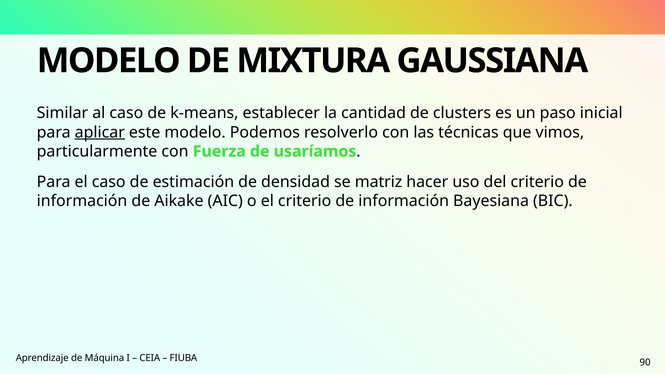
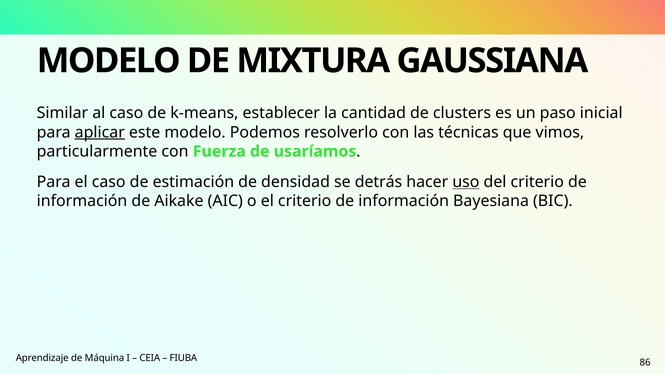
matriz: matriz -> detrás (379, 182)
uso underline: none -> present (466, 182)
90: 90 -> 86 (645, 362)
